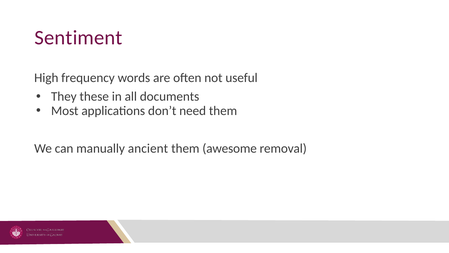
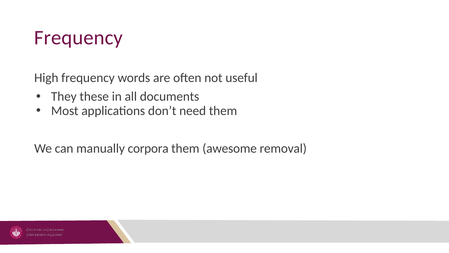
Sentiment: Sentiment -> Frequency (79, 38)
ancient: ancient -> corpora (148, 148)
